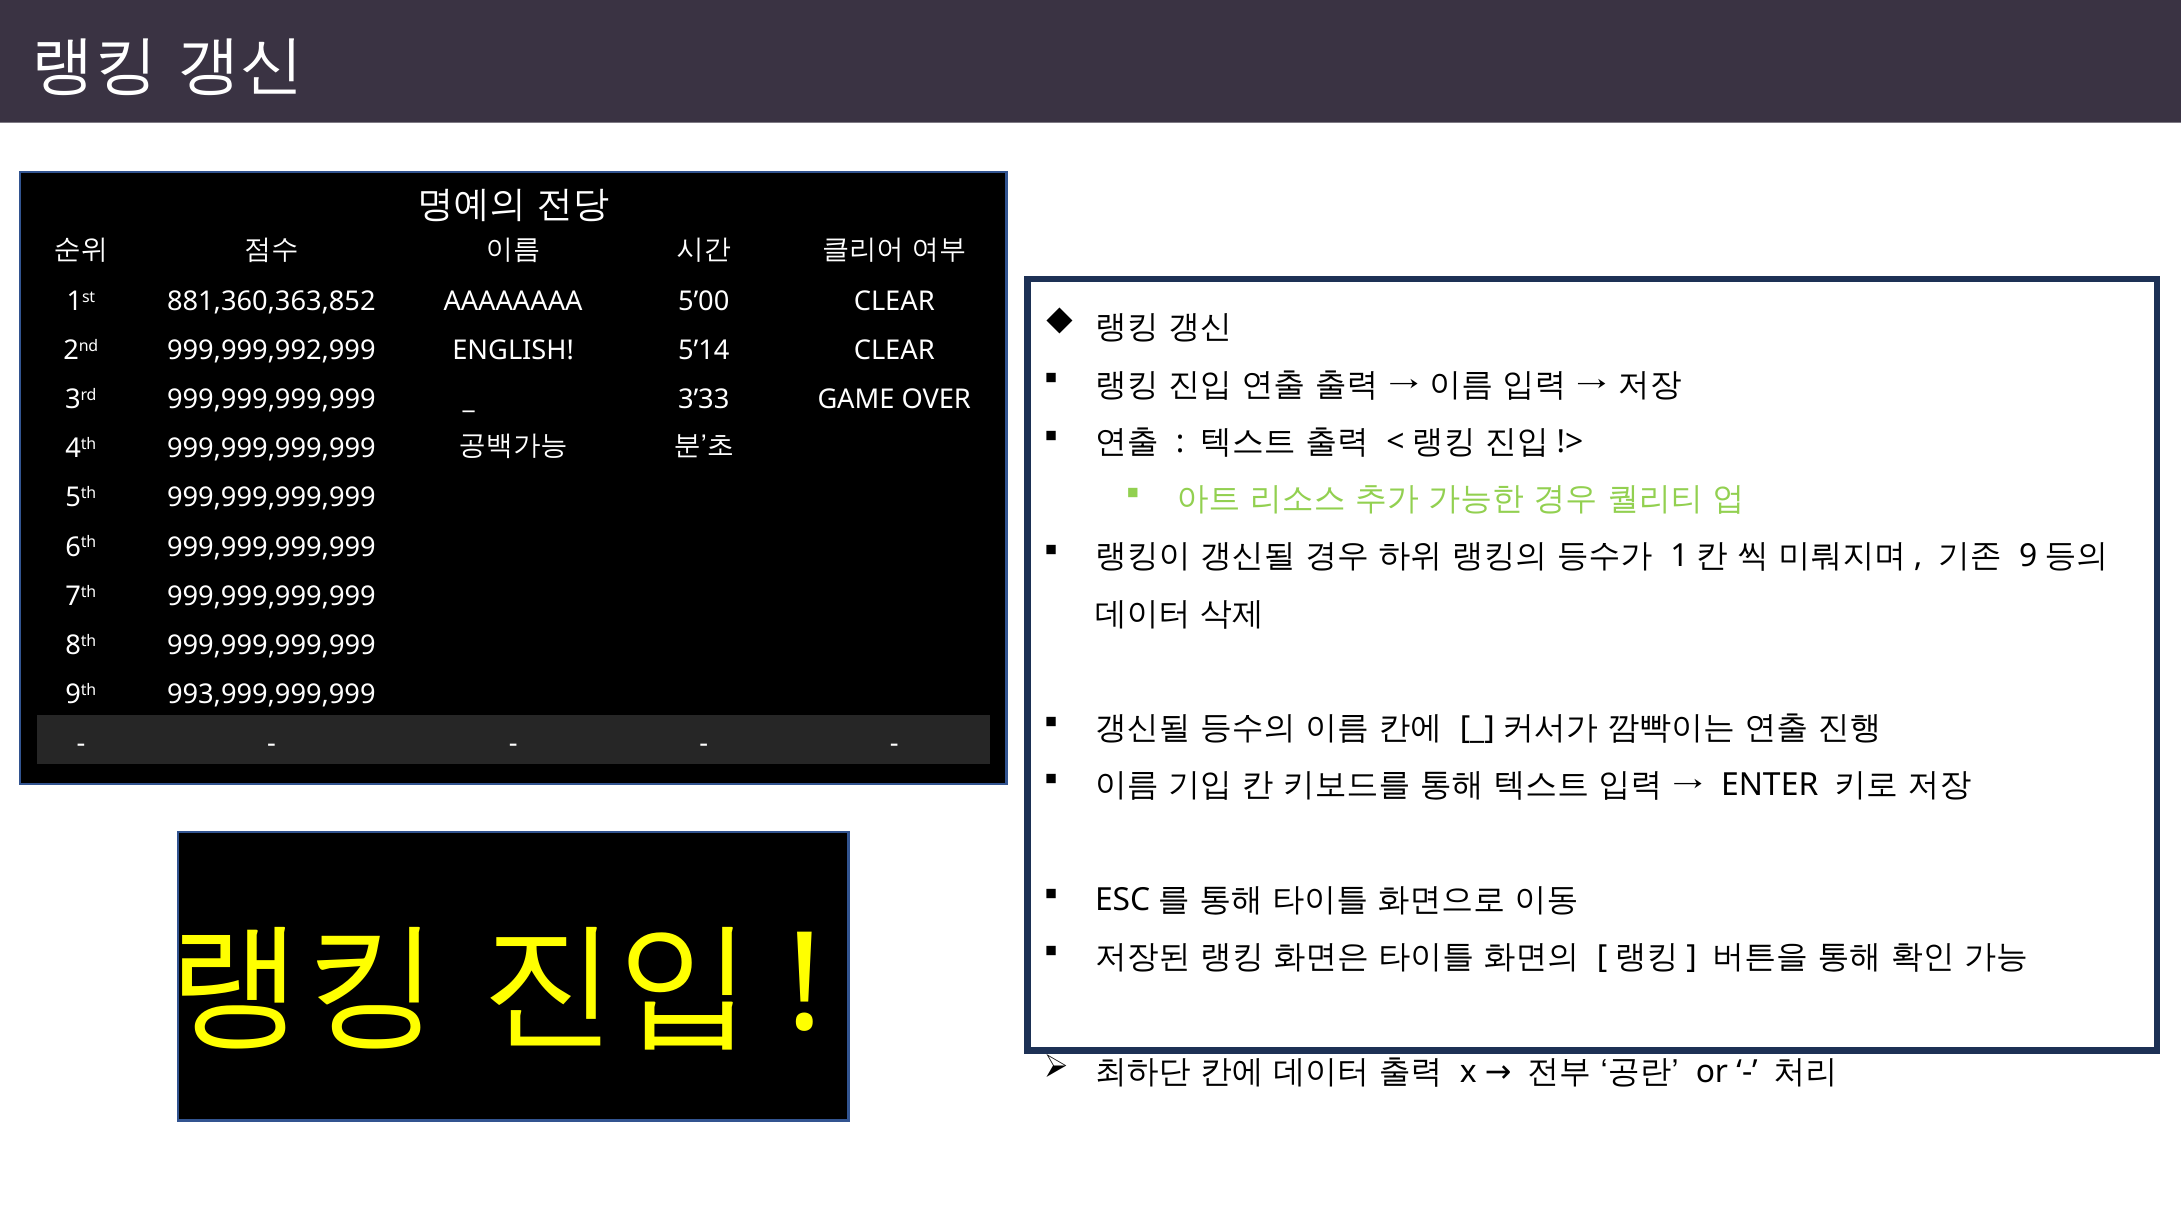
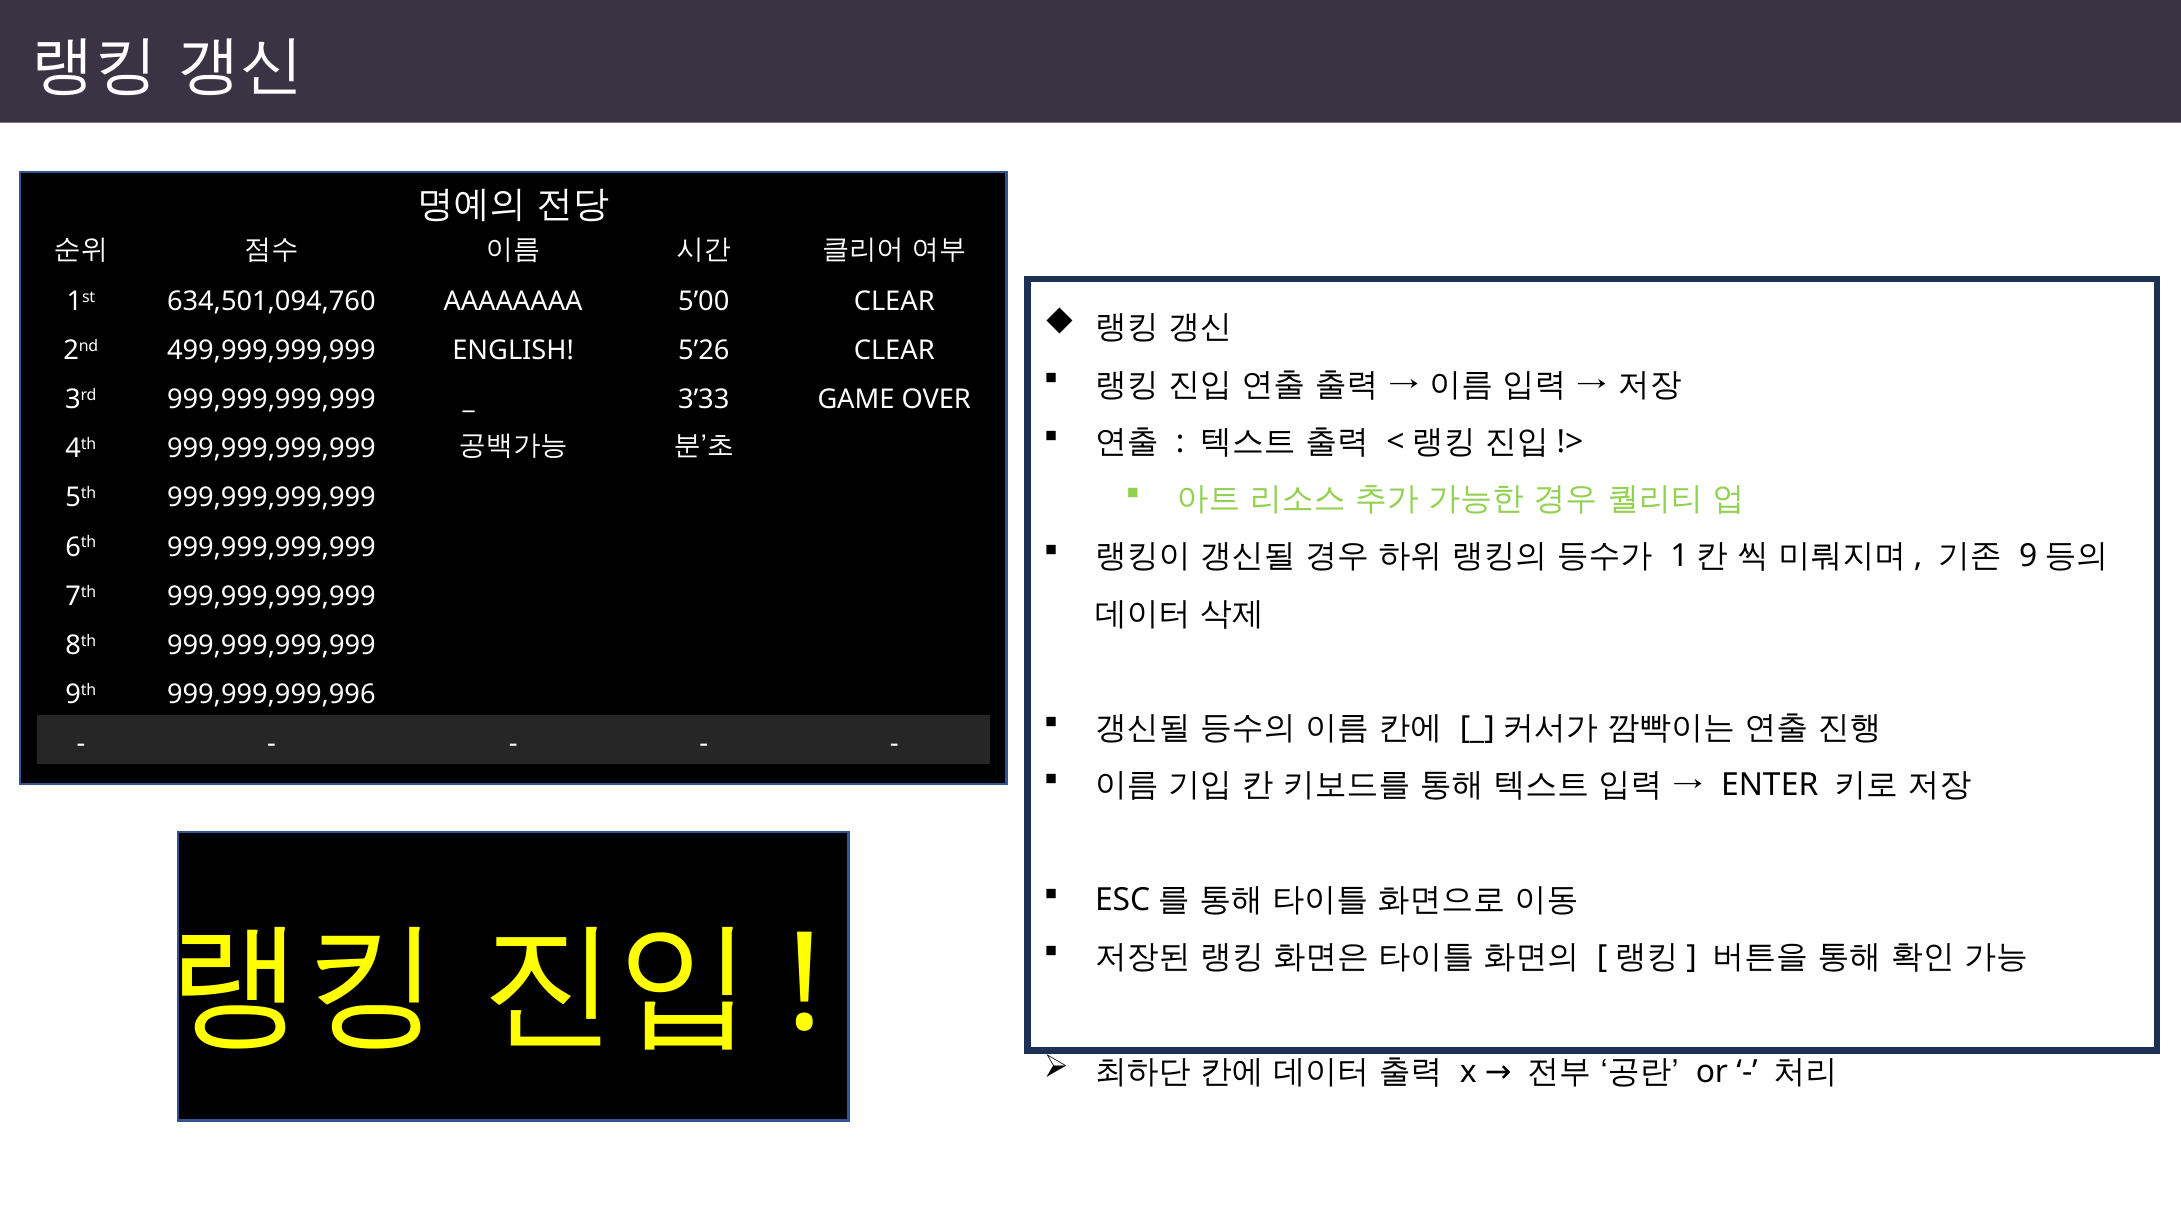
881,360,363,852: 881,360,363,852 -> 634,501,094,760 (271, 301)
999,999,992,999: 999,999,992,999 -> 499,999,999,999 (271, 350)
5’14: 5’14 -> 5’26 (704, 350)
993,999,999,999: 993,999,999,999 -> 999,999,999,996 (271, 694)
